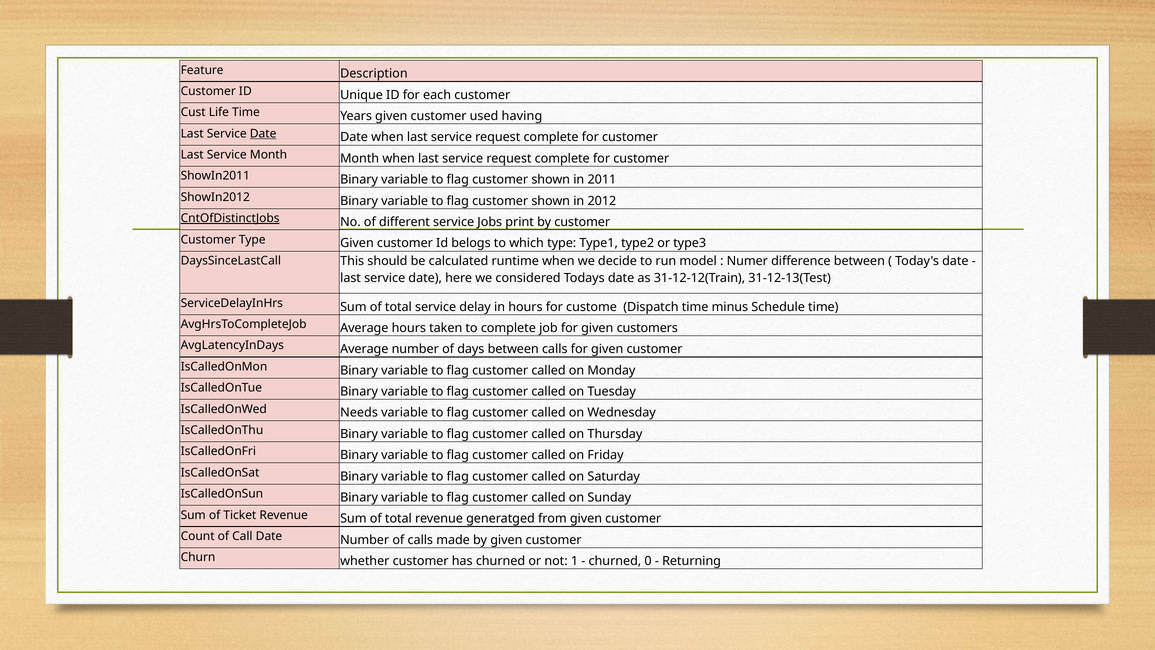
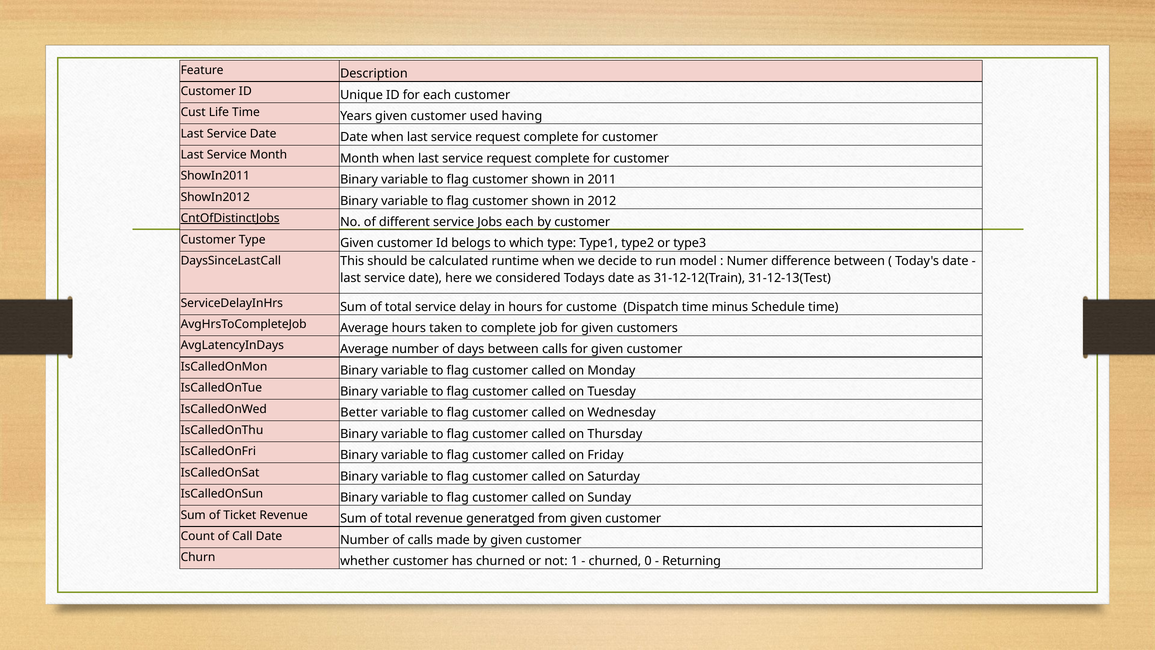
Date underline: present -> none (263, 134)
Jobs print: print -> each (520, 222)
Needs: Needs -> Better (359, 413)
